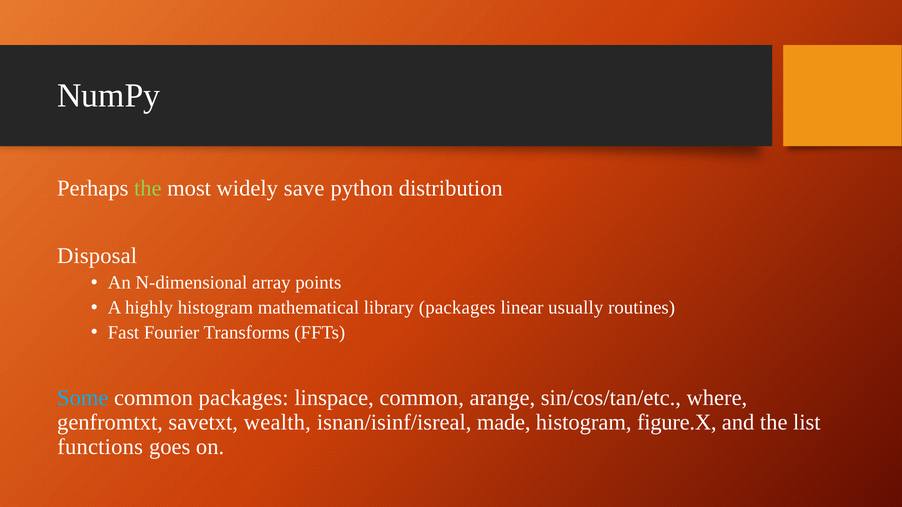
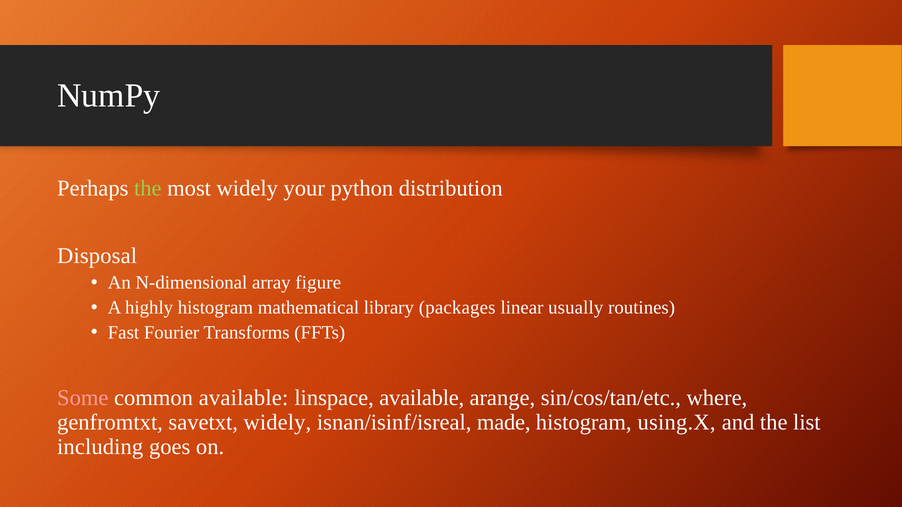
save: save -> your (304, 188)
points: points -> figure (318, 283)
Some colour: light blue -> pink (83, 398)
common packages: packages -> available (244, 398)
linspace common: common -> available (422, 398)
savetxt wealth: wealth -> widely (277, 423)
figure.X: figure.X -> using.X (677, 423)
functions: functions -> including (100, 447)
